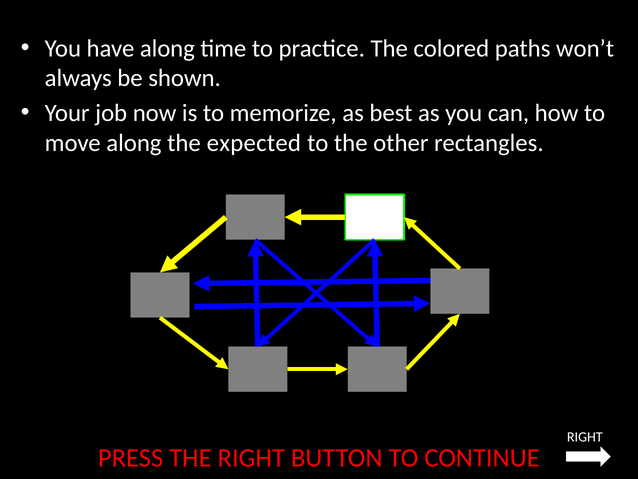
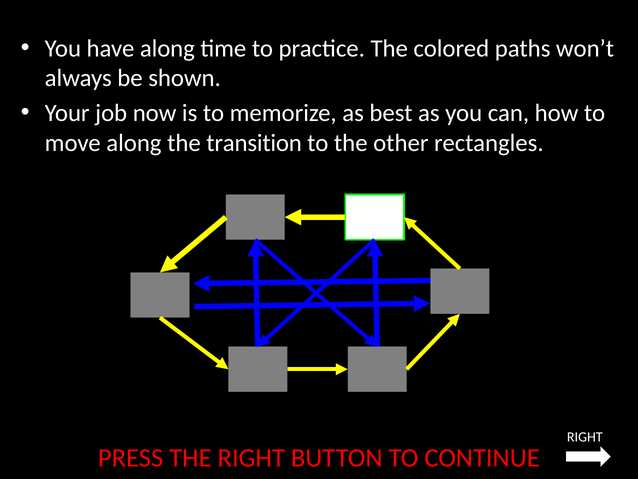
expected: expected -> transition (254, 143)
